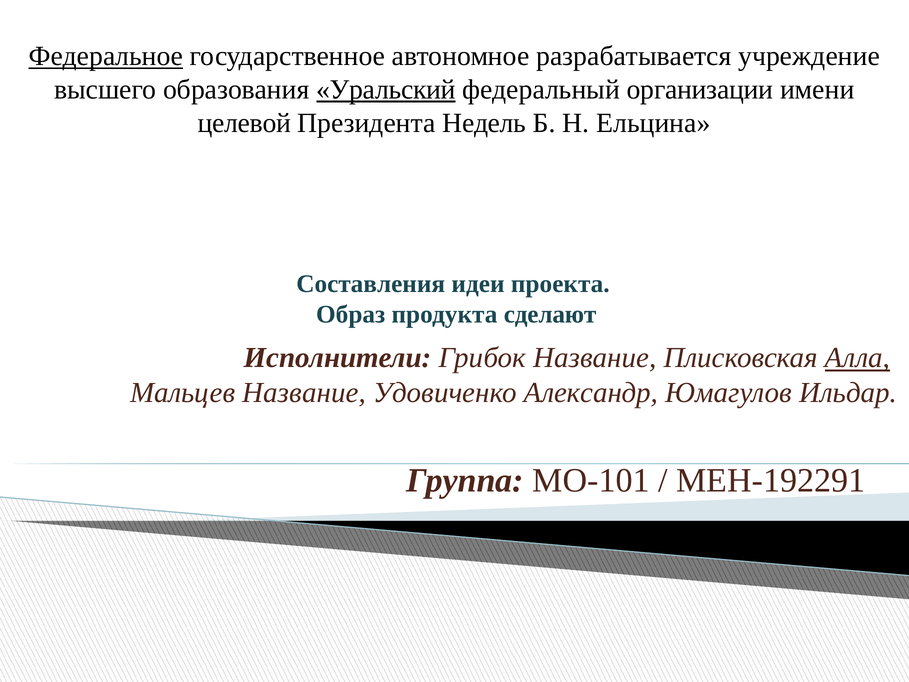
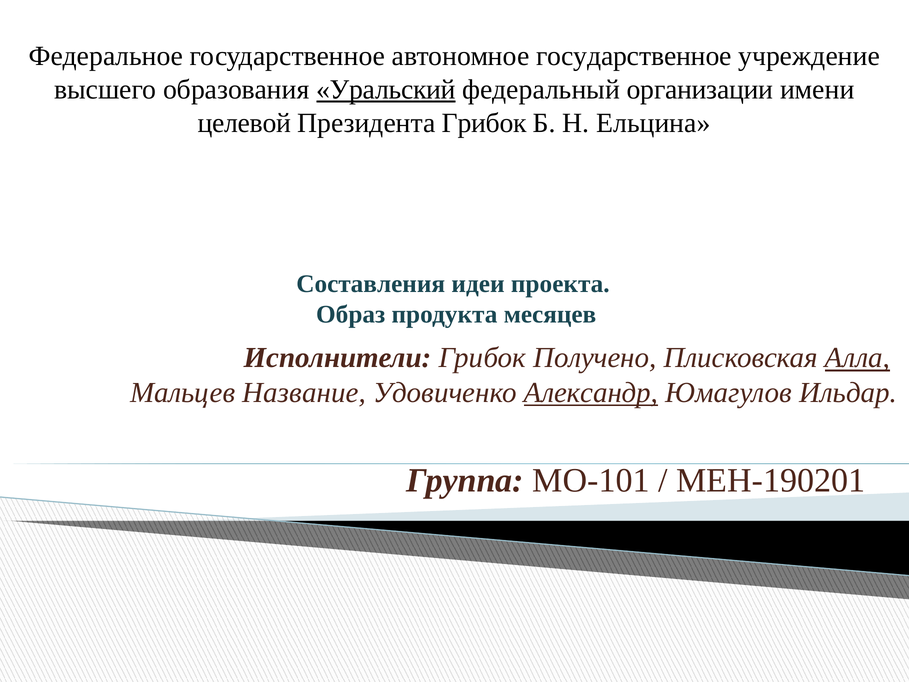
Федеральное underline: present -> none (106, 56)
автономное разрабатывается: разрабатывается -> государственное (634, 56)
Президента Недель: Недель -> Грибок (484, 123)
сделают: сделают -> месяцев (550, 314)
Грибок Название: Название -> Получено (595, 358)
Александр underline: none -> present (591, 393)
МЕН-192291: МЕН-192291 -> МЕН-190201 (771, 480)
